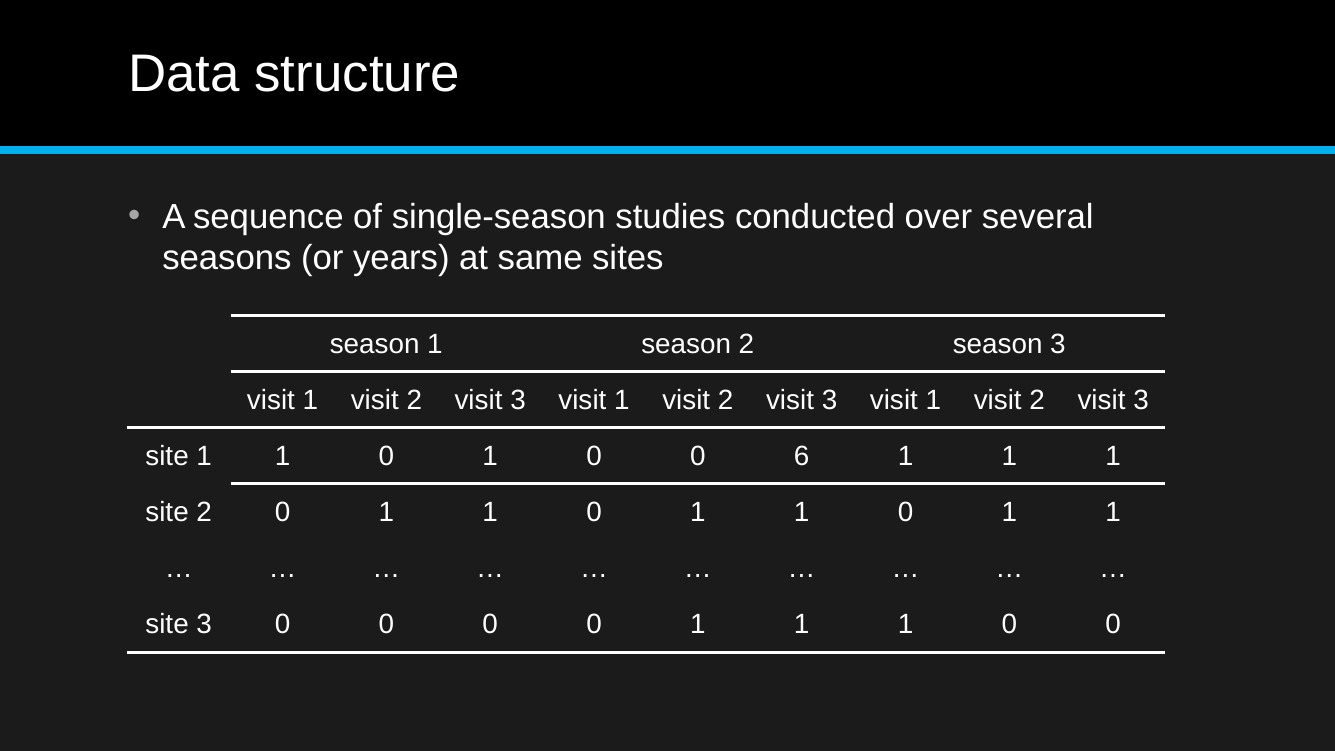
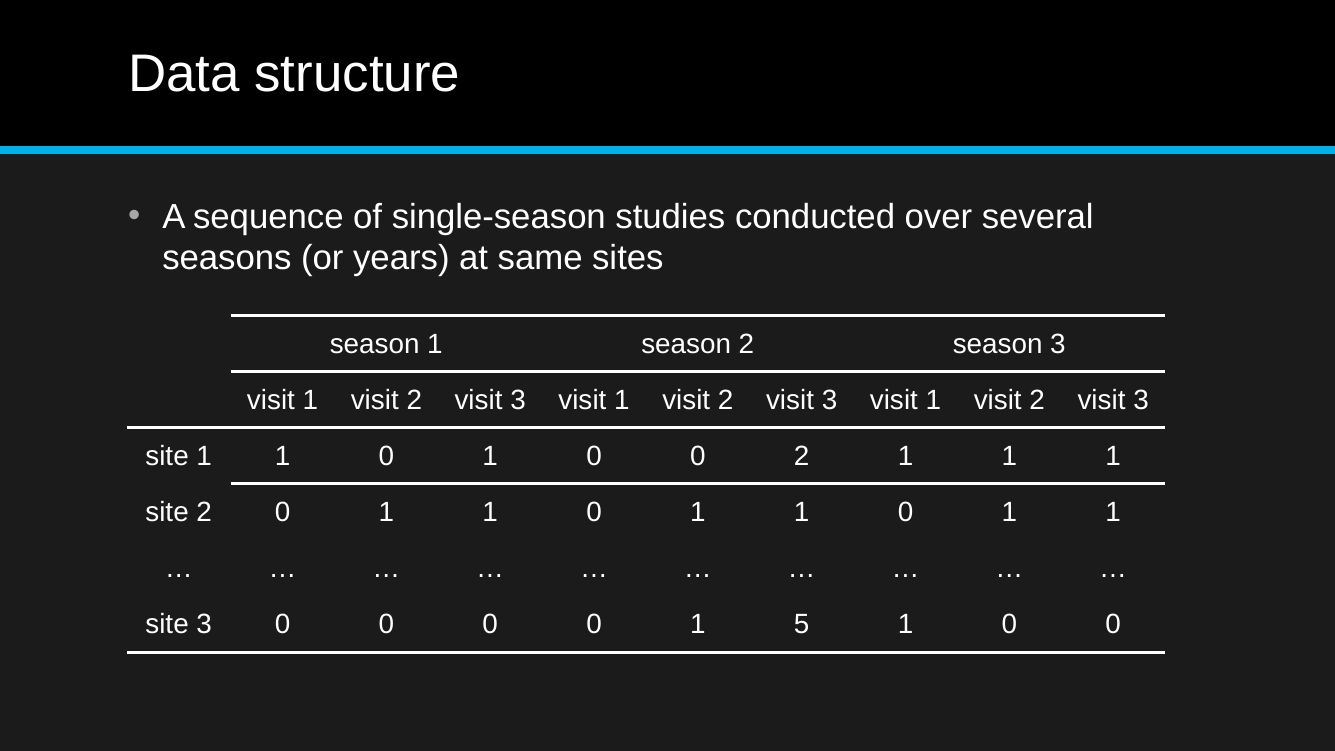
0 6: 6 -> 2 (802, 456)
1: 1 -> 5 (802, 625)
